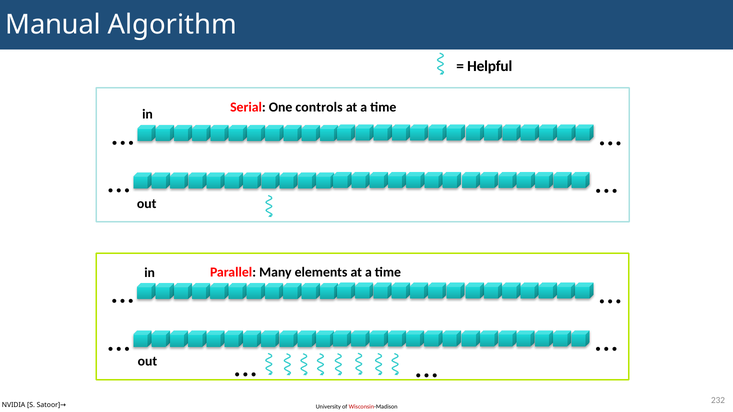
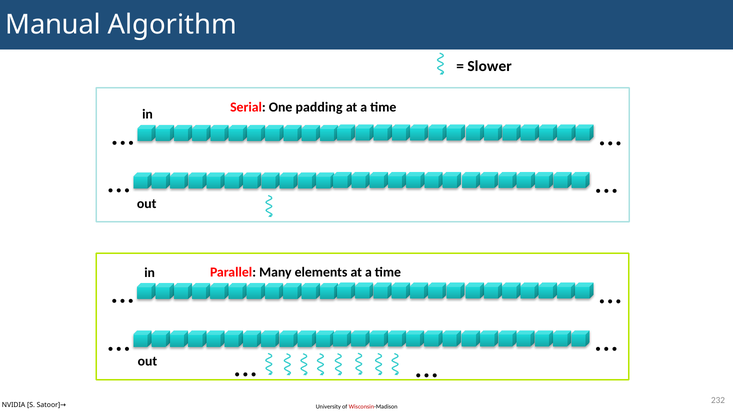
Helpful: Helpful -> Slower (490, 66)
controls: controls -> padding (319, 107)
